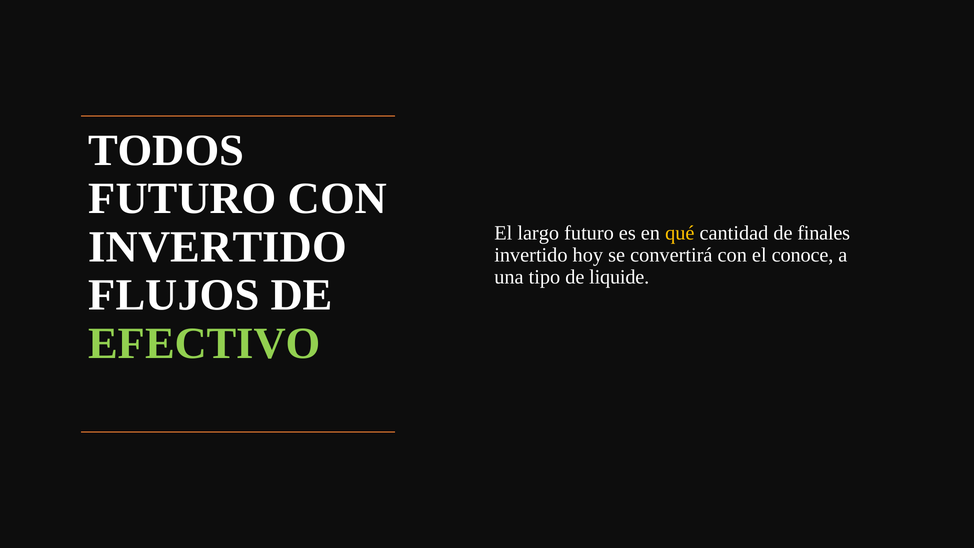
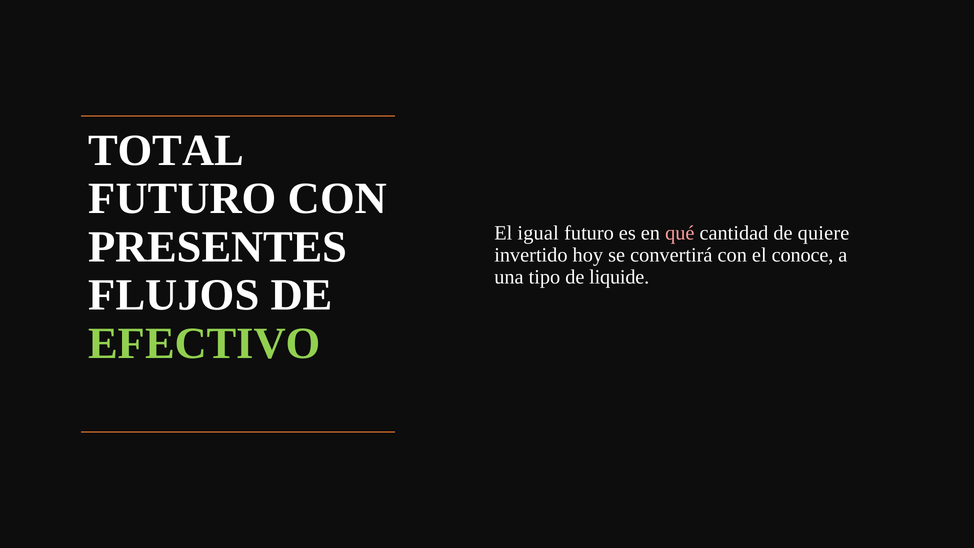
TODOS: TODOS -> TOTAL (166, 150)
largo: largo -> igual (538, 233)
qué colour: yellow -> pink (680, 233)
finales: finales -> quiere (824, 233)
INVERTIDO: INVERTIDO -> PRESENTES (218, 247)
